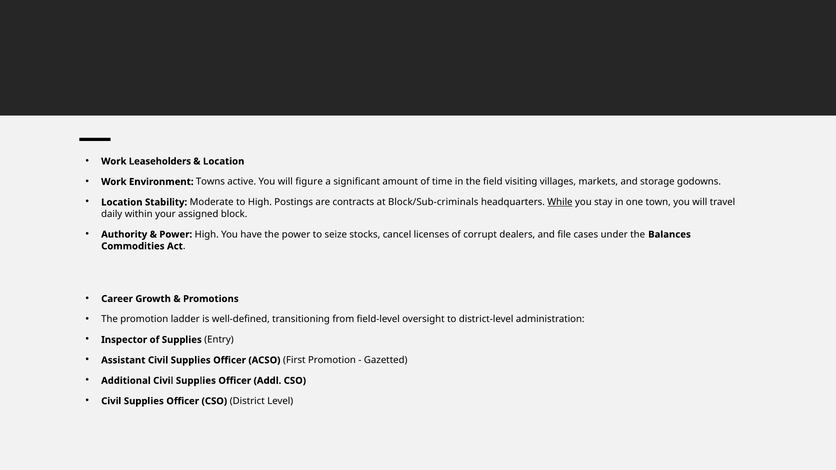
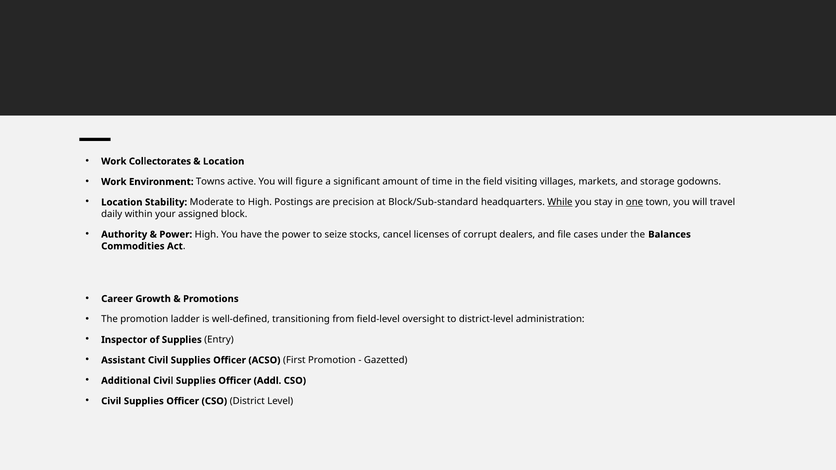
Leaseholders: Leaseholders -> Collectorates (160, 161)
contracts: contracts -> precision (353, 202)
Block/Sub-criminals: Block/Sub-criminals -> Block/Sub-standard (433, 202)
one underline: none -> present (635, 202)
